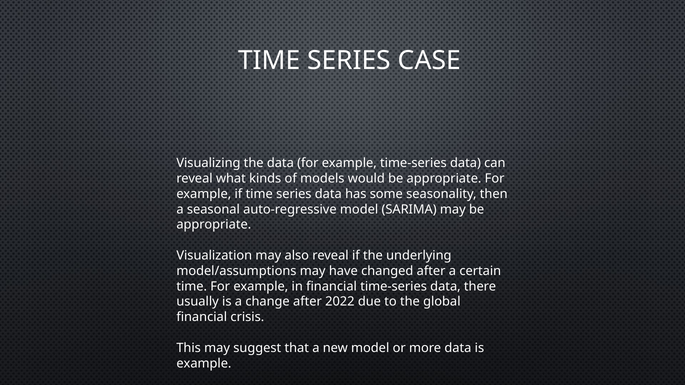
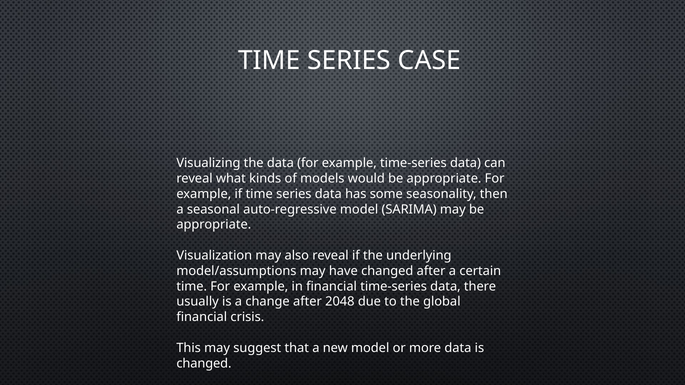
2022: 2022 -> 2048 (340, 302)
example: example -> changed (204, 364)
